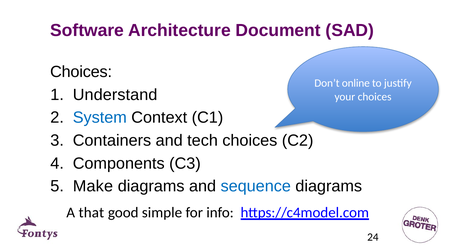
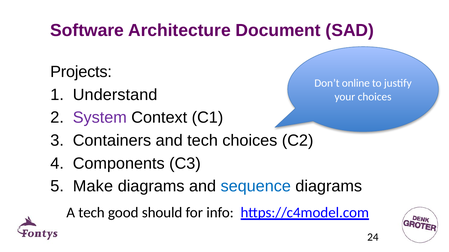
Choices: Choices -> Projects (81, 72)
System colour: blue -> purple (100, 118)
A that: that -> tech (92, 213)
simple: simple -> should (162, 213)
